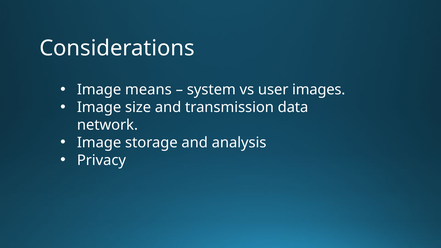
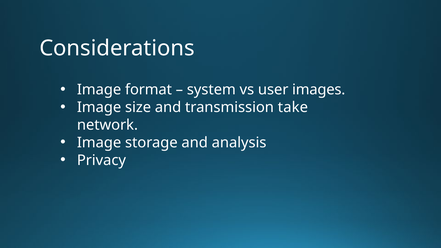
means: means -> format (148, 90)
data: data -> take (293, 107)
